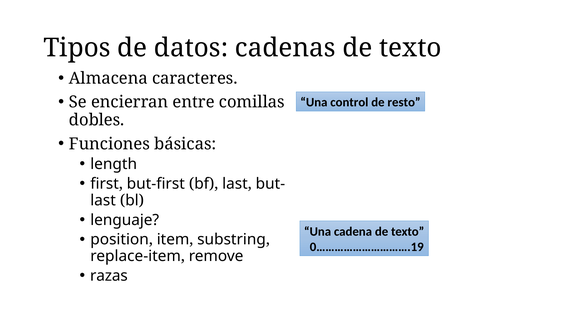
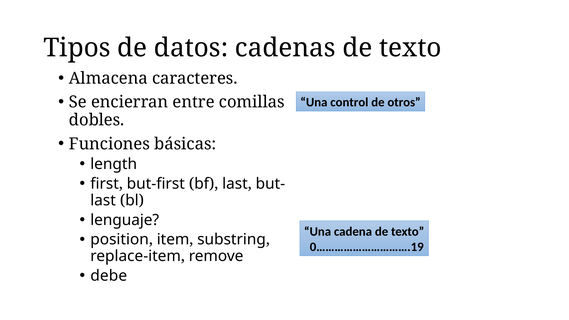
resto: resto -> otros (404, 102)
razas: razas -> debe (109, 276)
